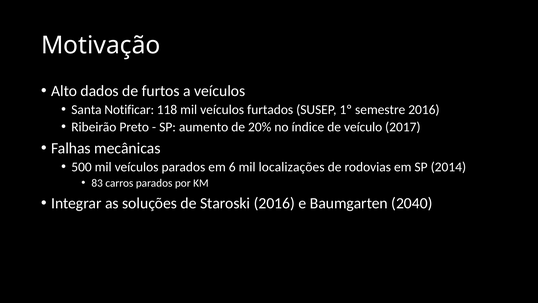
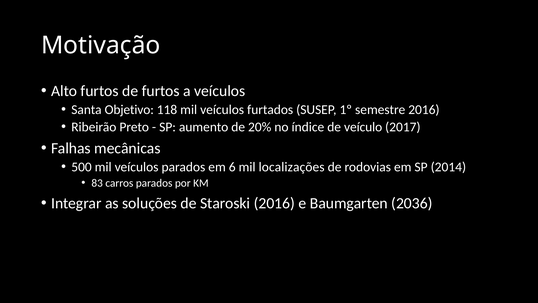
Alto dados: dados -> furtos (100, 91)
Notificar: Notificar -> Objetivo (129, 110)
2040: 2040 -> 2036 (412, 203)
